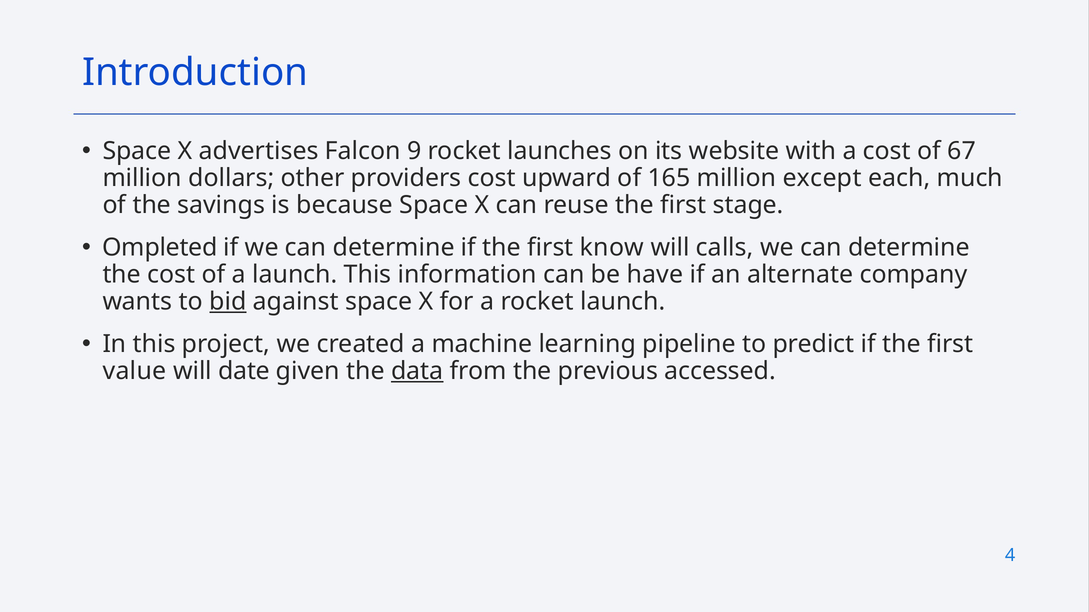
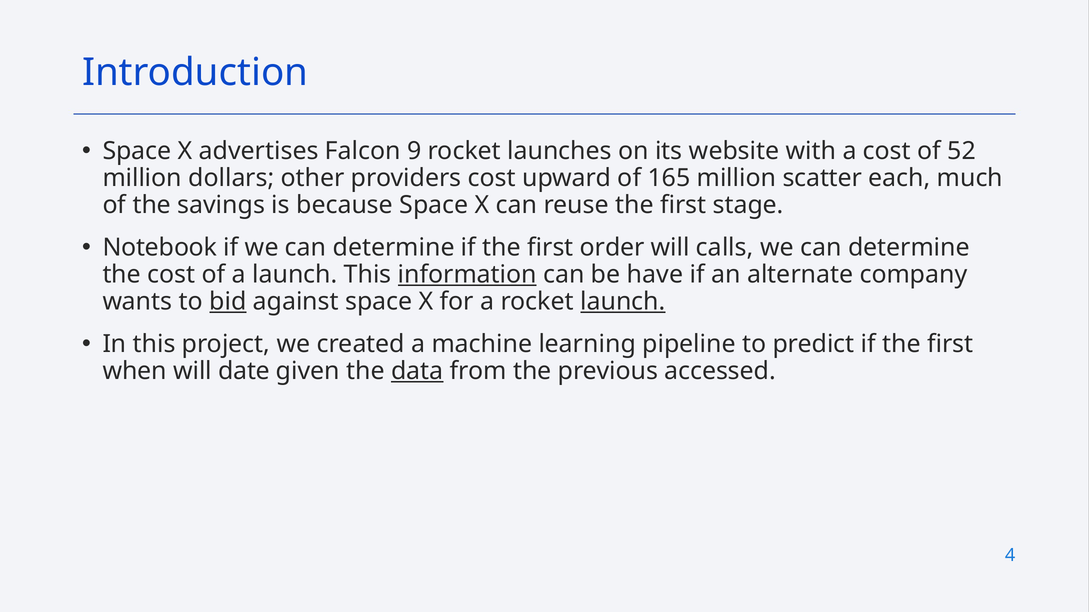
67: 67 -> 52 (962, 151)
except: except -> scatter (822, 178)
Ompleted: Ompleted -> Notebook (160, 248)
know: know -> order (612, 248)
information underline: none -> present (467, 275)
launch underline: none -> present (623, 302)
value: value -> when (135, 371)
